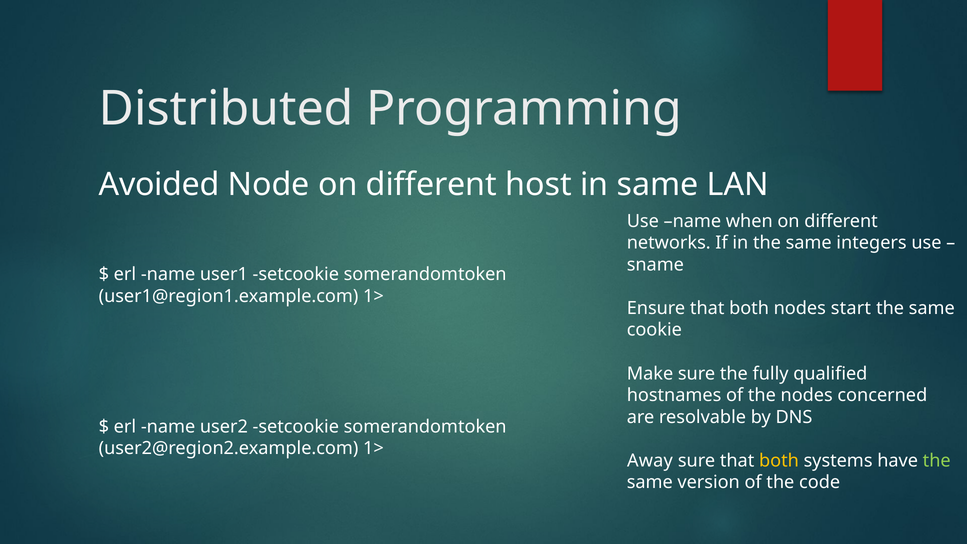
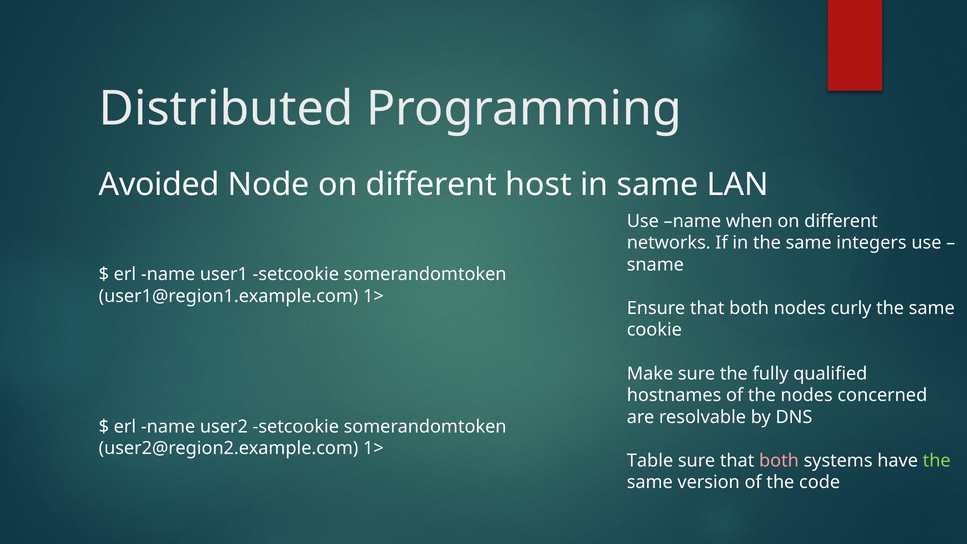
start: start -> curly (851, 308)
Away: Away -> Table (650, 461)
both colour: yellow -> pink (779, 461)
